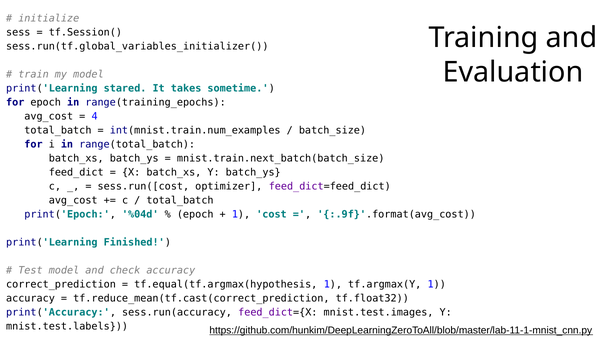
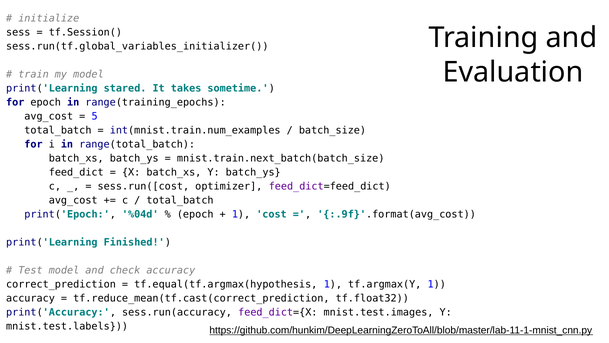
4: 4 -> 5 (95, 116)
